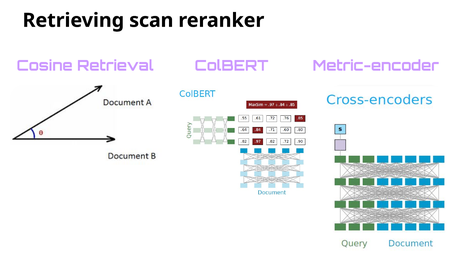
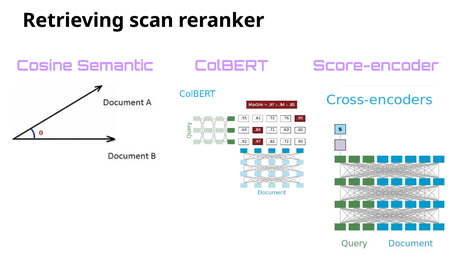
Retrieval: Retrieval -> Semantic (115, 66)
Metric-encoder: Metric-encoder -> Score-encoder (376, 66)
